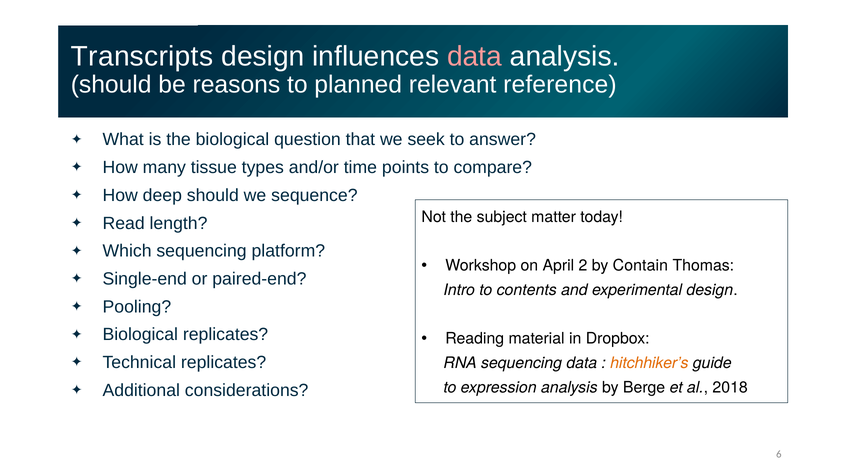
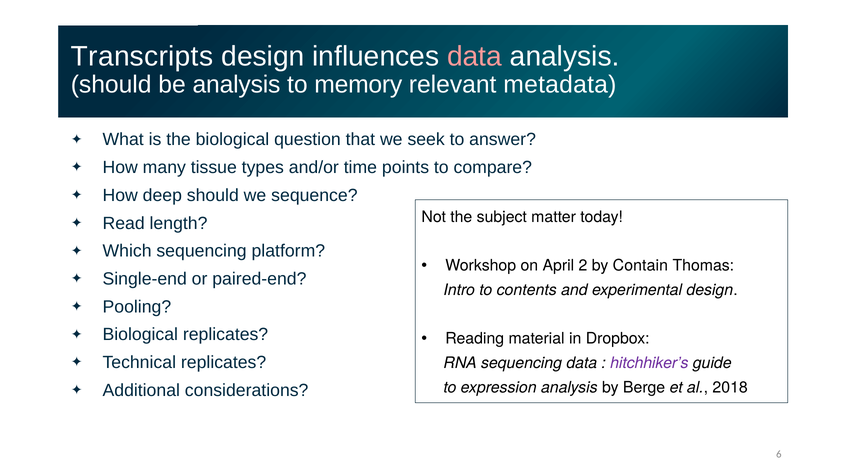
be reasons: reasons -> analysis (237, 85)
planned: planned -> memory (358, 85)
reference: reference -> metadata (560, 85)
hitchhiker’s colour: orange -> purple (649, 363)
